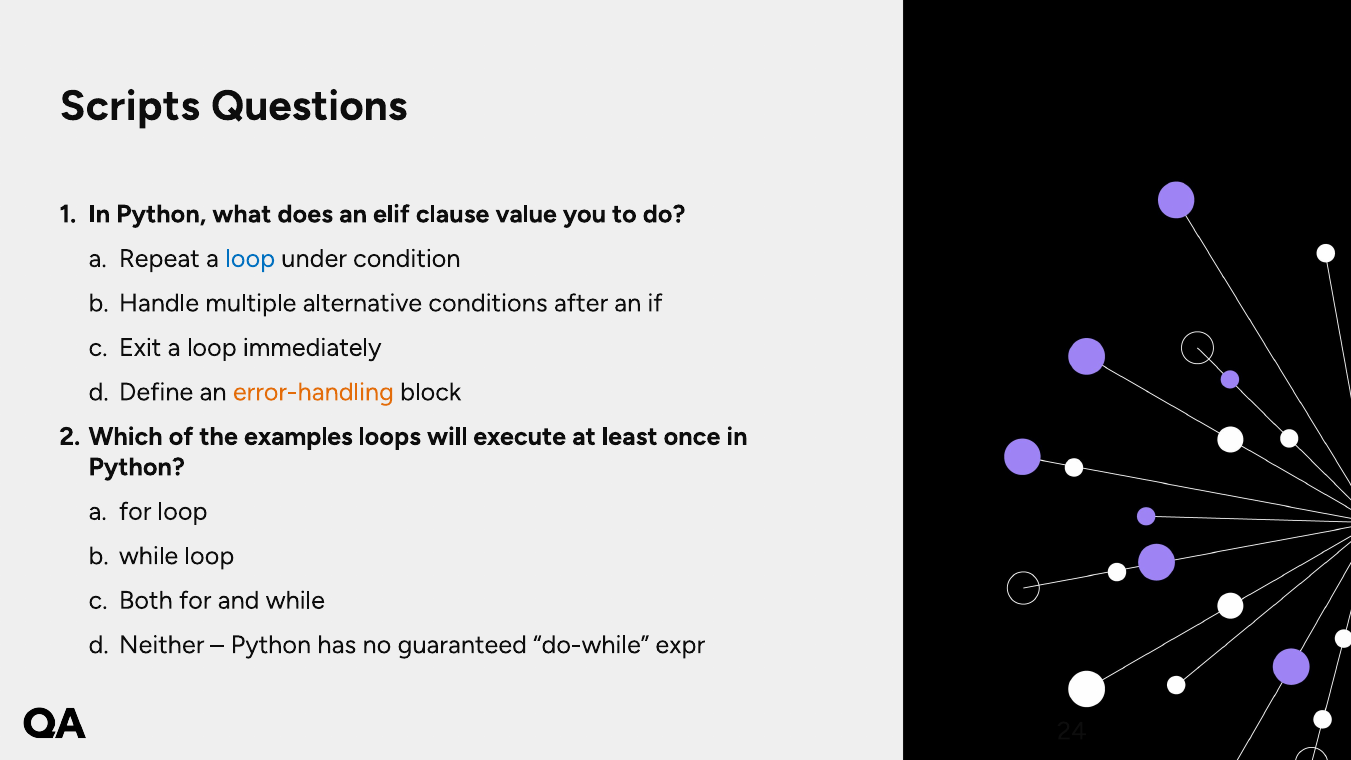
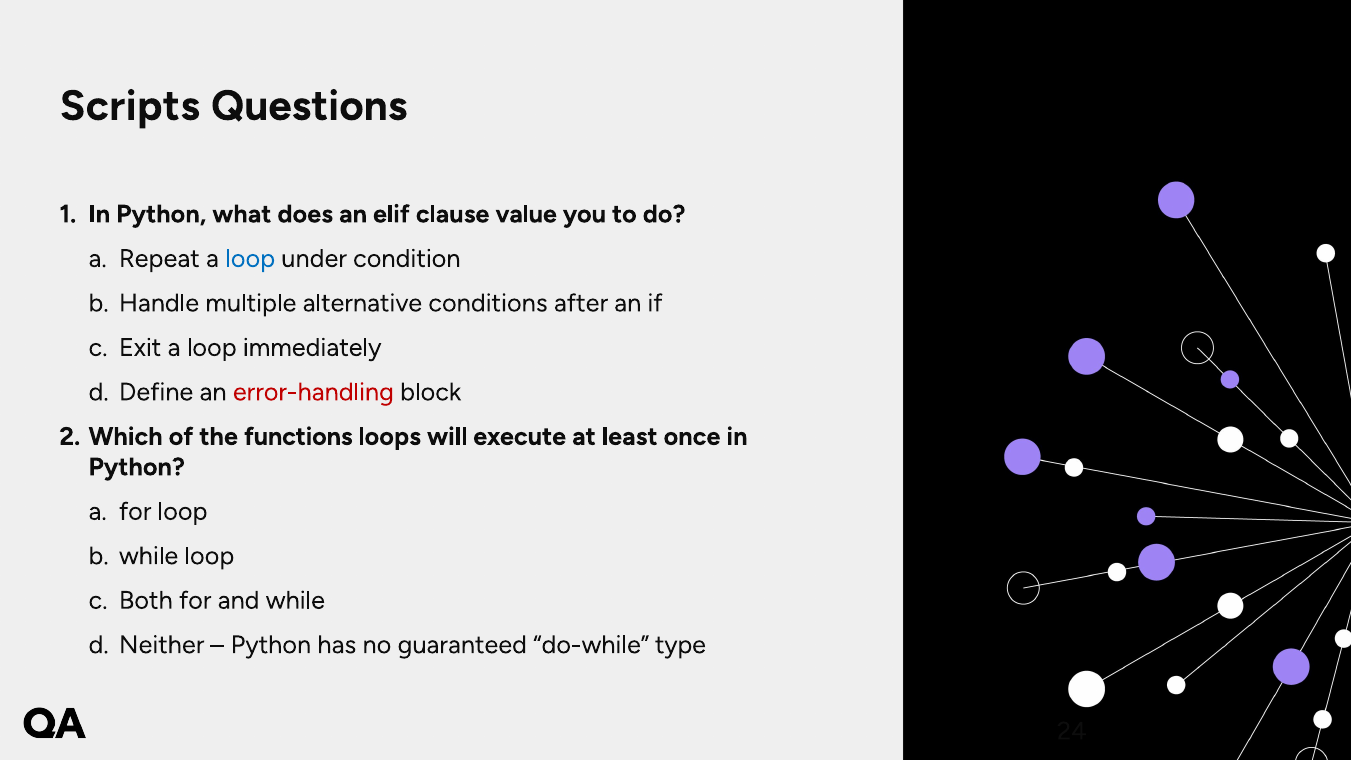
error-handling colour: orange -> red (313, 392)
examples: examples -> functions (298, 436)
expr: expr -> type (680, 645)
